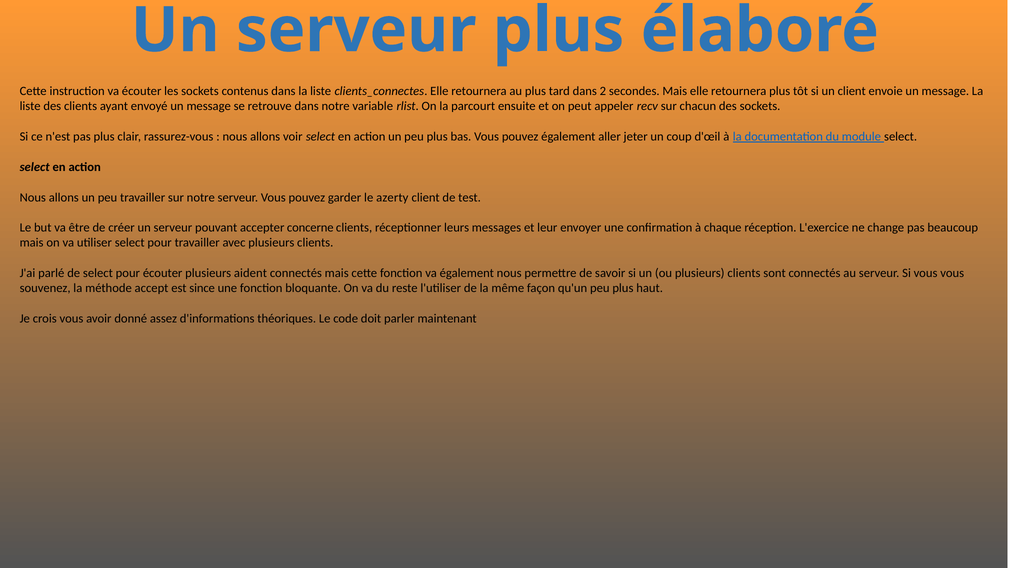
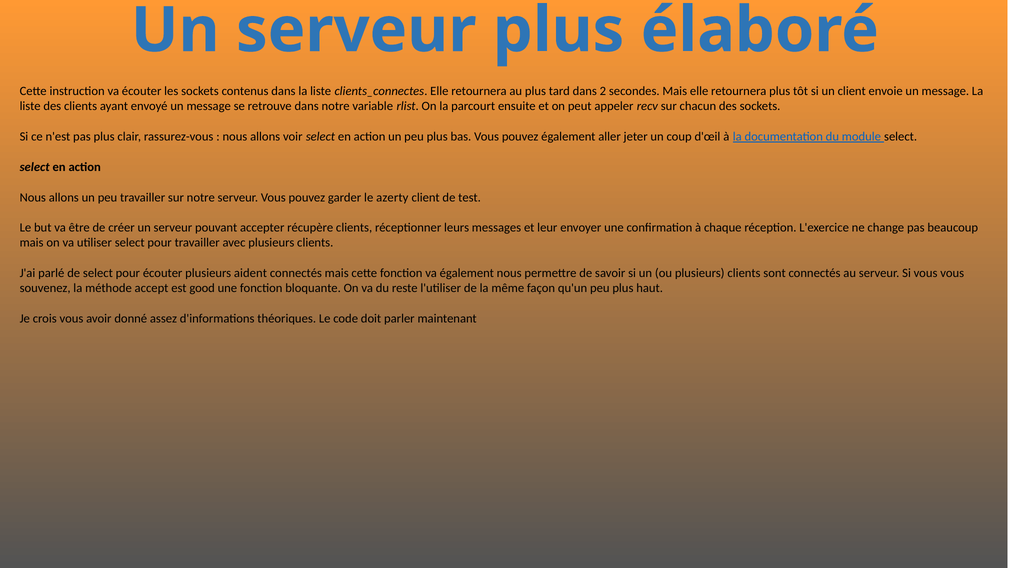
concerne: concerne -> récupère (310, 228)
since: since -> good (202, 288)
